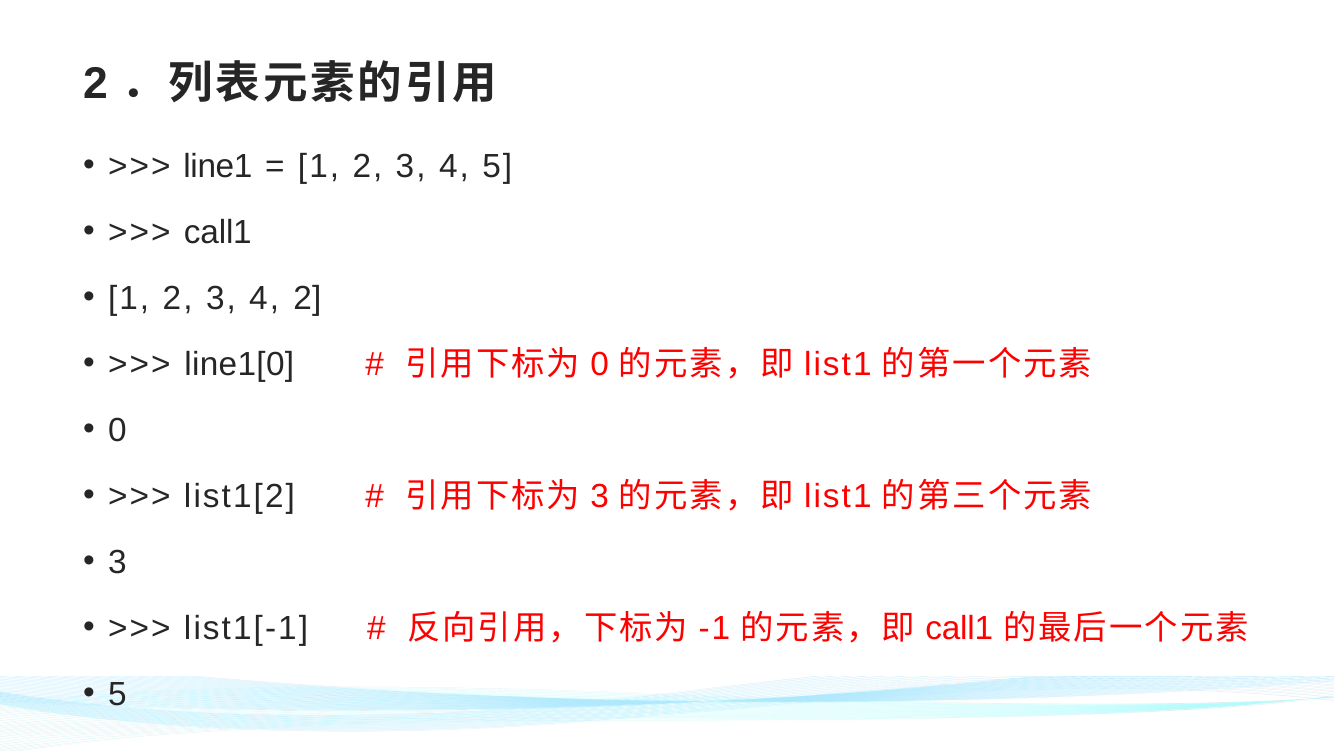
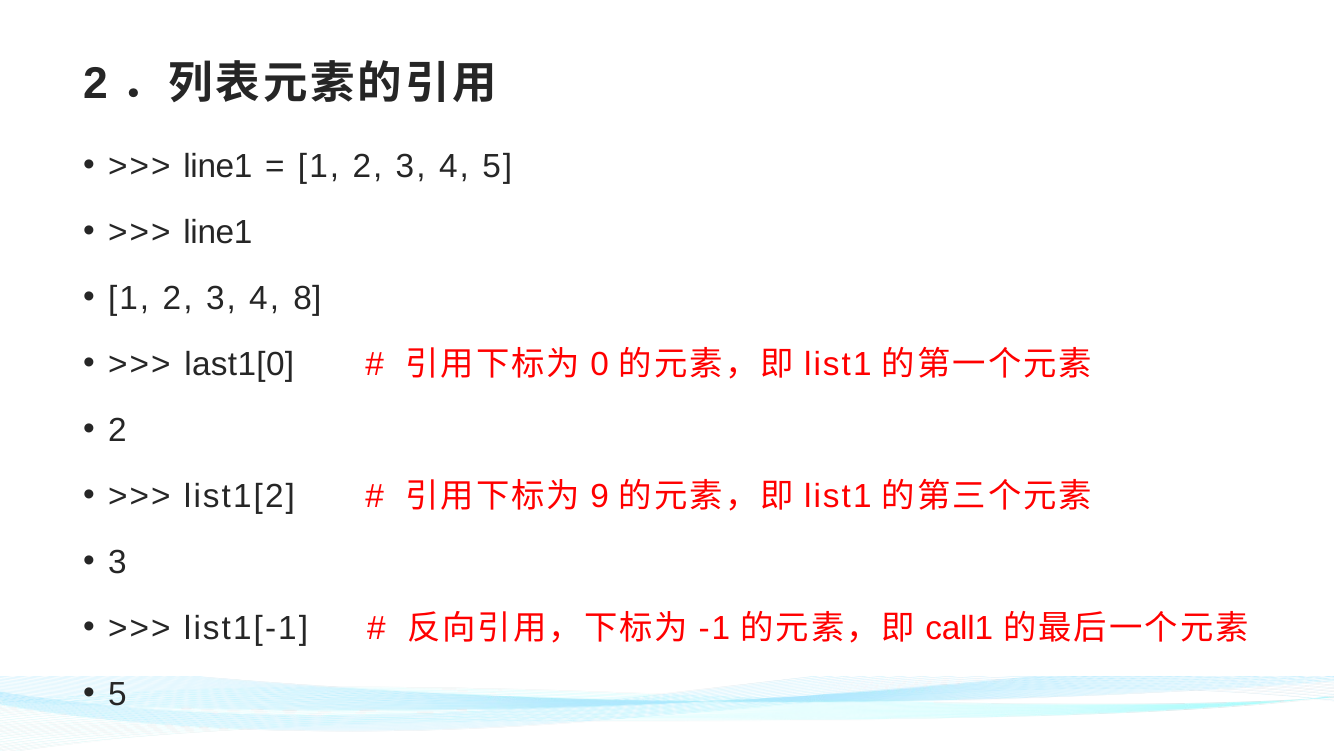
call1: call1 -> line1 (218, 232)
4 2: 2 -> 8 (307, 298)
line1[0: line1[0 -> last1[0 (239, 364)
0: 0 -> 2 (117, 430)
3: 3 -> 9 (600, 496)
